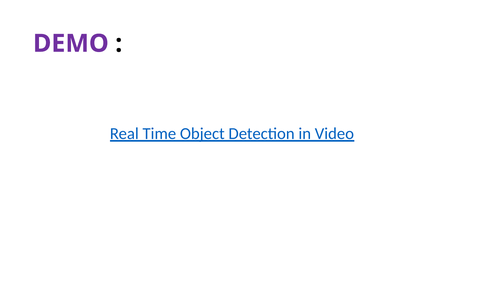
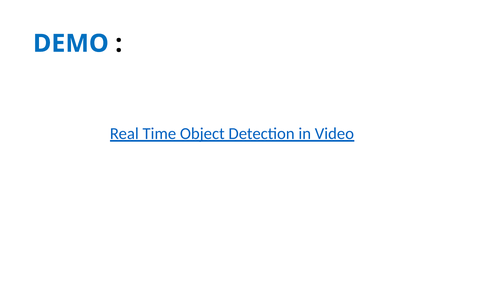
DEMO colour: purple -> blue (71, 43)
